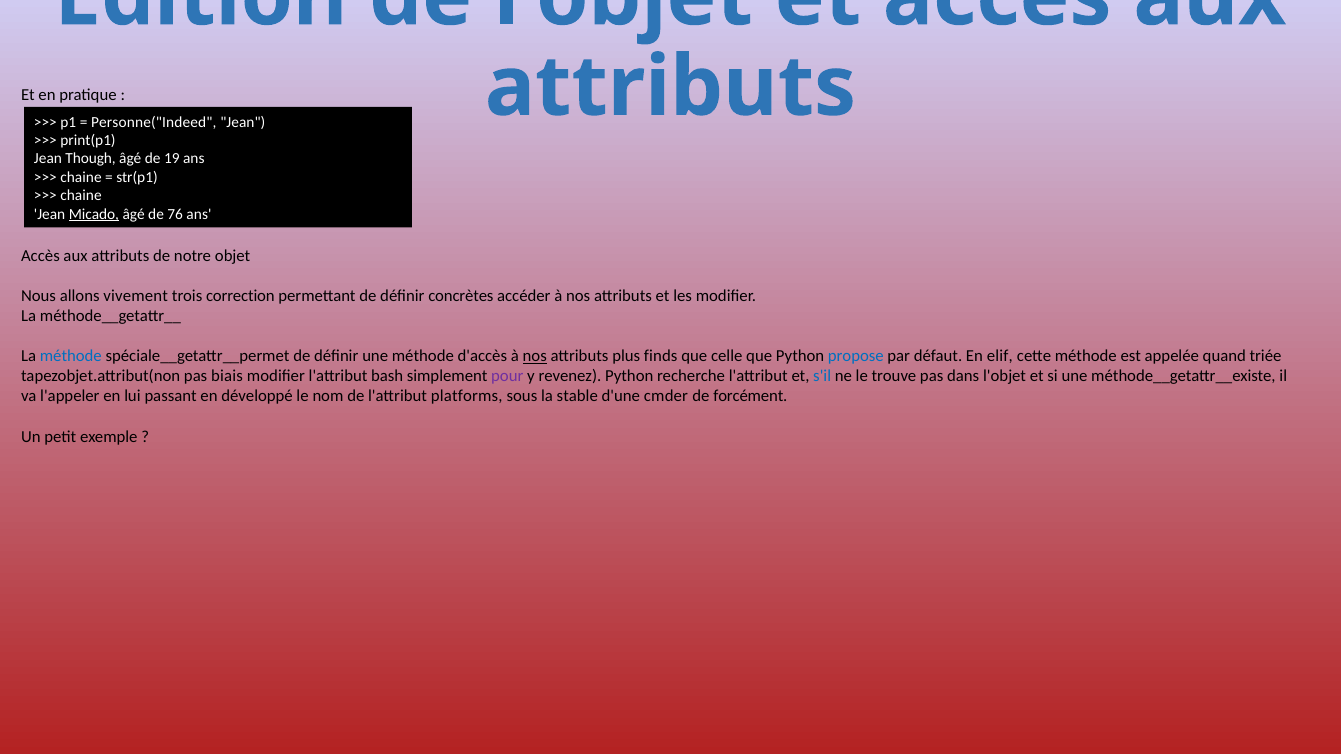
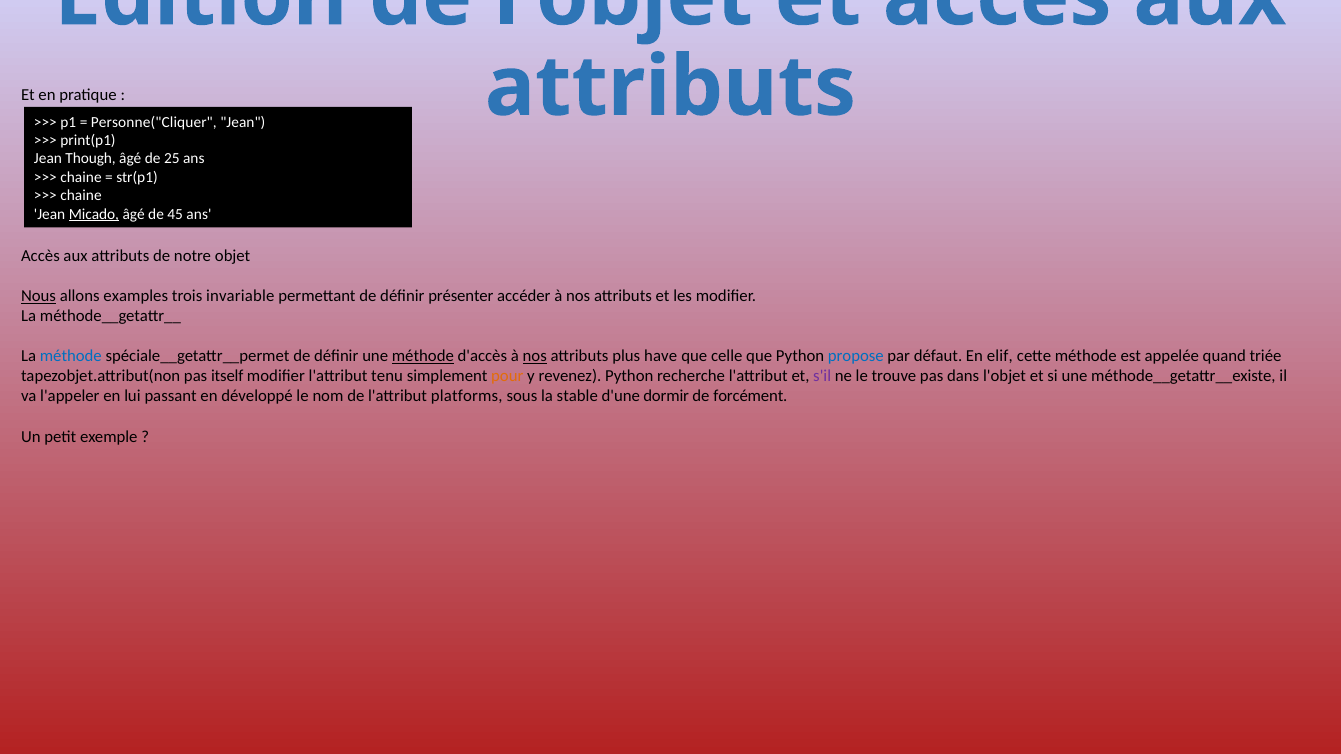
Personne("Indeed: Personne("Indeed -> Personne("Cliquer (154, 122)
19: 19 -> 25 (172, 159)
76: 76 -> 45 (175, 214)
Nous underline: none -> present (39, 296)
vivement: vivement -> examples (136, 296)
correction: correction -> invariable (240, 296)
concrètes: concrètes -> présenter (461, 296)
méthode underline: none -> present (423, 356)
finds: finds -> have (661, 356)
biais: biais -> itself (227, 376)
bash: bash -> tenu (387, 376)
pour colour: purple -> orange (507, 376)
s'il colour: blue -> purple (822, 376)
cmder: cmder -> dormir (666, 397)
